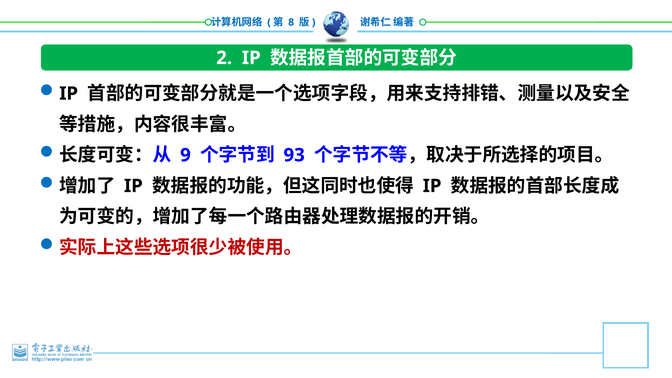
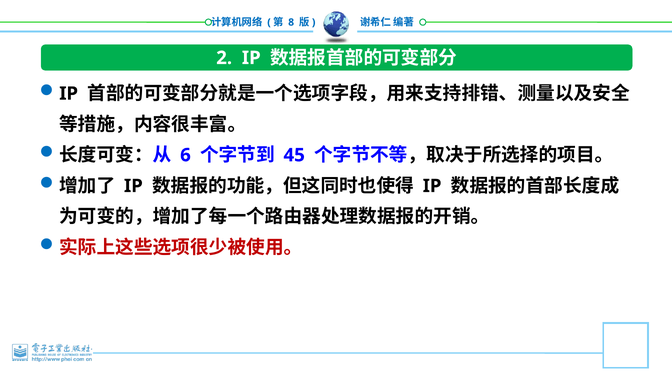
9: 9 -> 6 (185, 155)
93: 93 -> 45 (294, 155)
